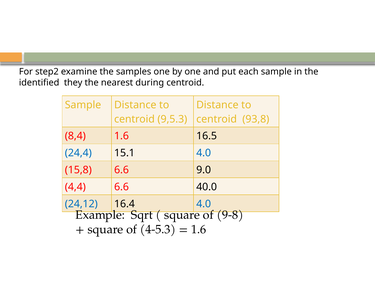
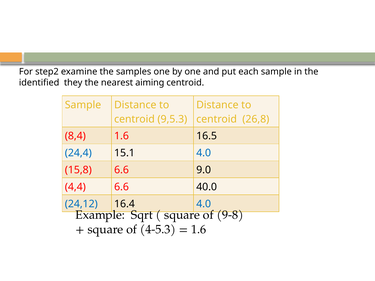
during: during -> aiming (150, 83)
93,8: 93,8 -> 26,8 (256, 119)
